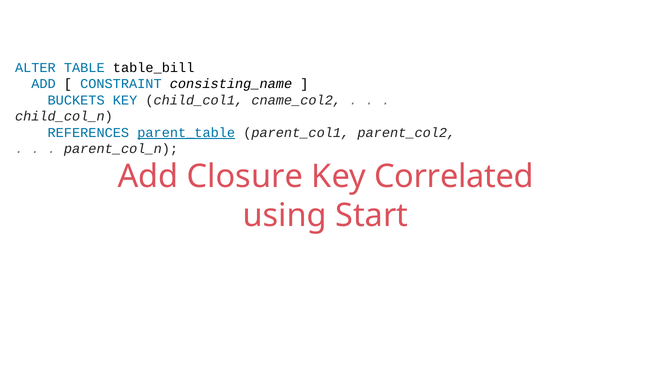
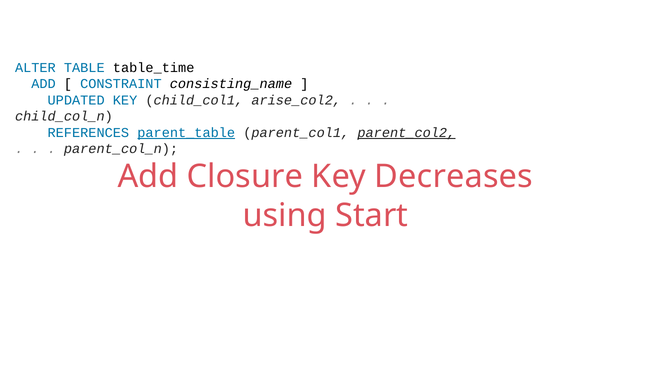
table_bill: table_bill -> table_time (154, 68)
BUCKETS: BUCKETS -> UPDATED (76, 100)
cname_col2: cname_col2 -> arise_col2 (296, 100)
parent_col2 underline: none -> present (406, 133)
Correlated: Correlated -> Decreases (454, 177)
